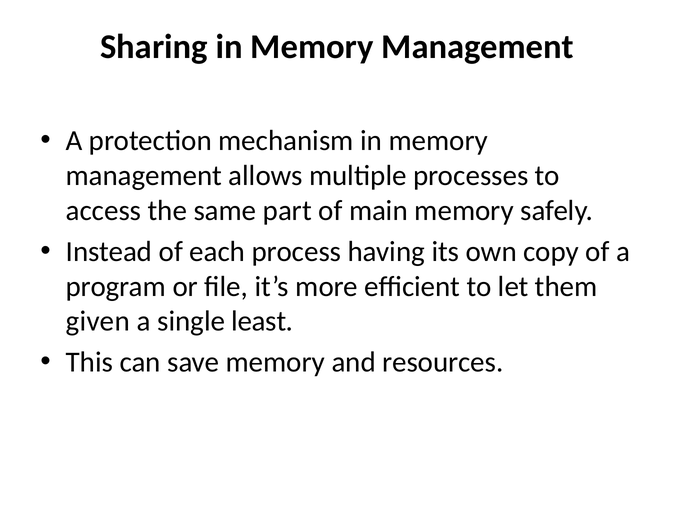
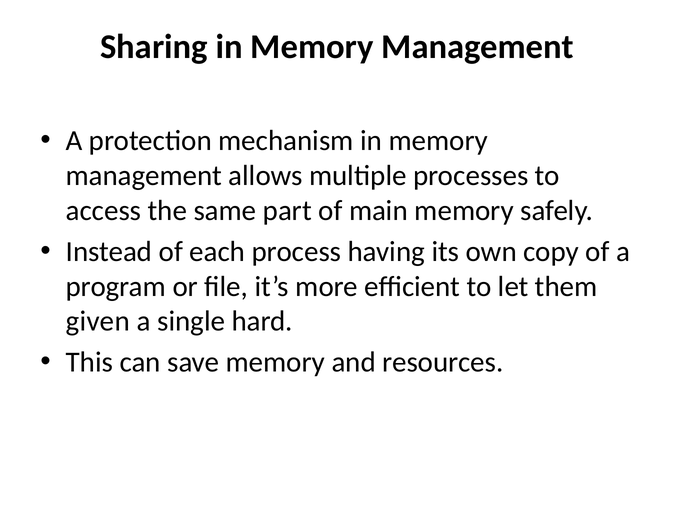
least: least -> hard (262, 321)
